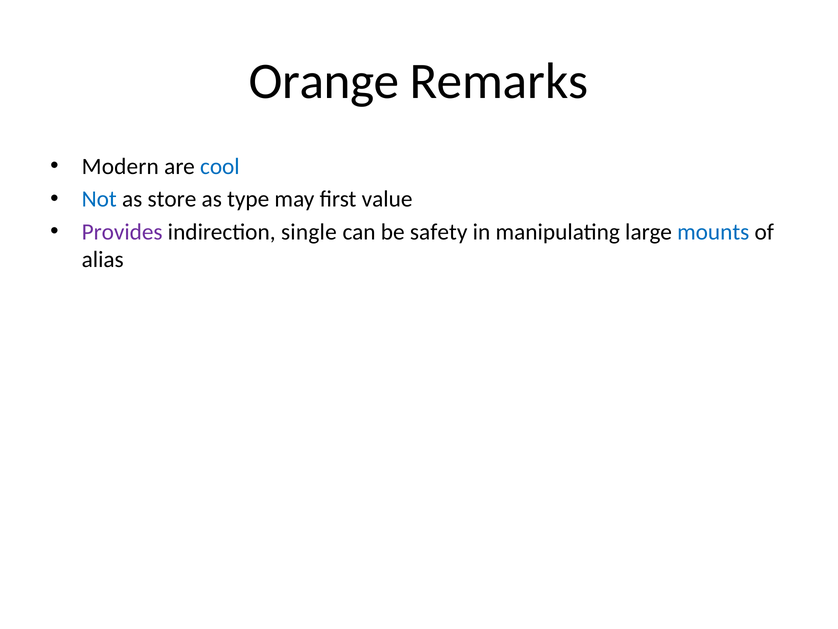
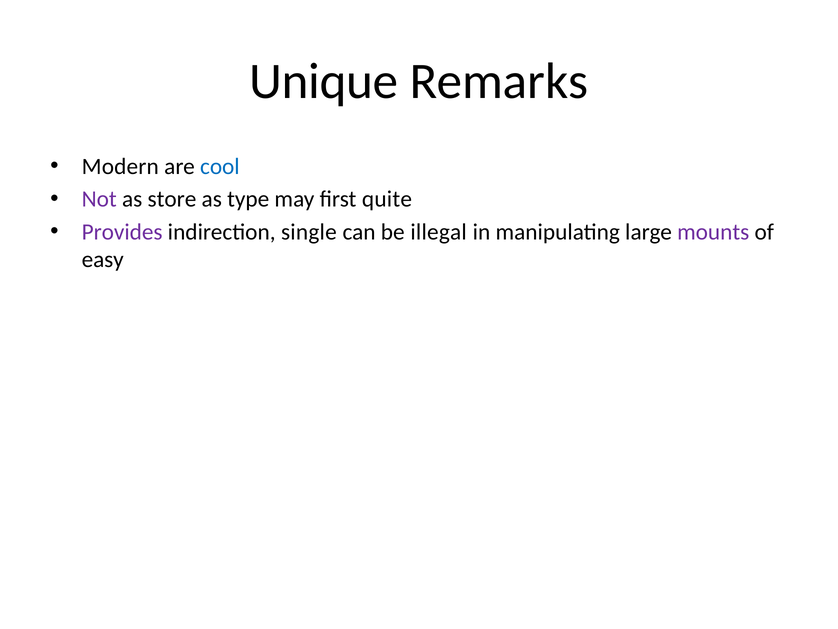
Orange: Orange -> Unique (324, 81)
Not colour: blue -> purple (99, 199)
value: value -> quite (387, 199)
safety: safety -> illegal (439, 232)
mounts colour: blue -> purple (713, 232)
alias: alias -> easy (103, 260)
